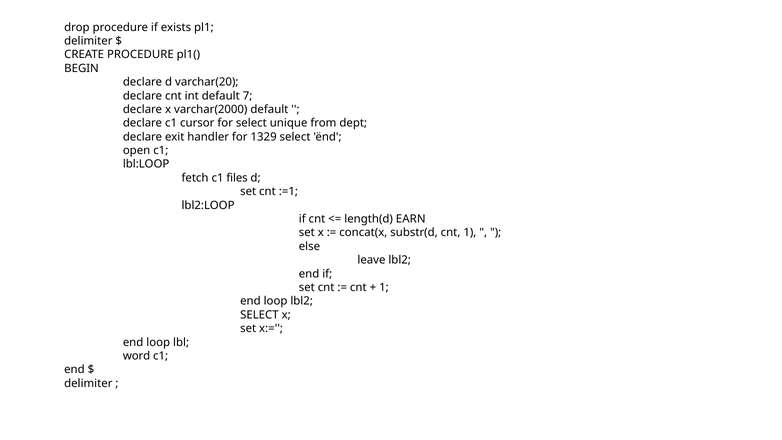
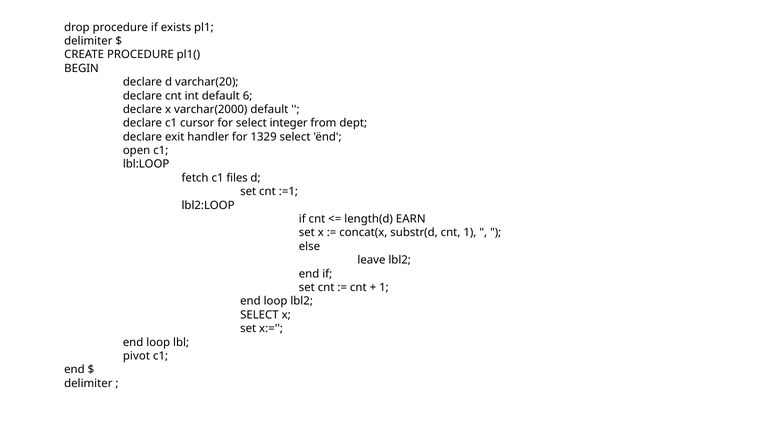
7: 7 -> 6 (248, 96)
unique: unique -> integer (289, 123)
word: word -> pivot (136, 356)
